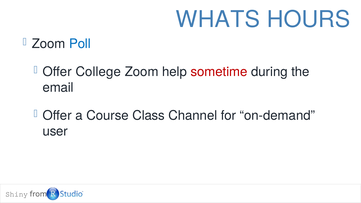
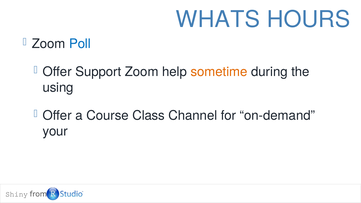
College: College -> Support (98, 72)
sometime colour: red -> orange (219, 72)
email: email -> using (58, 88)
user: user -> your (55, 131)
